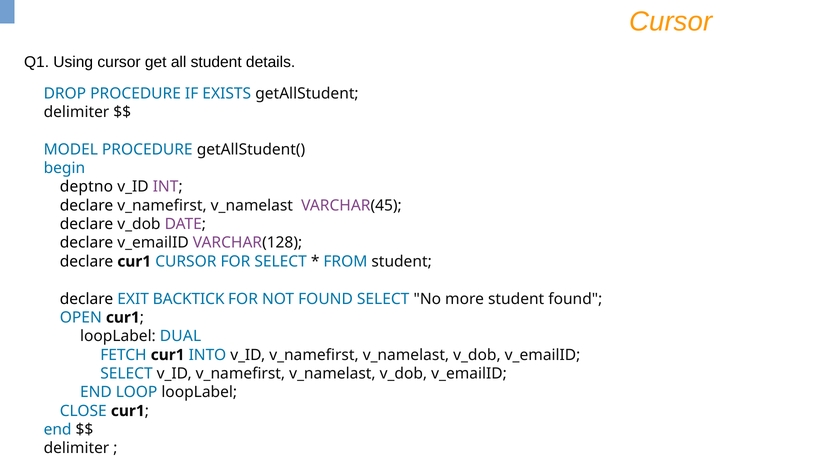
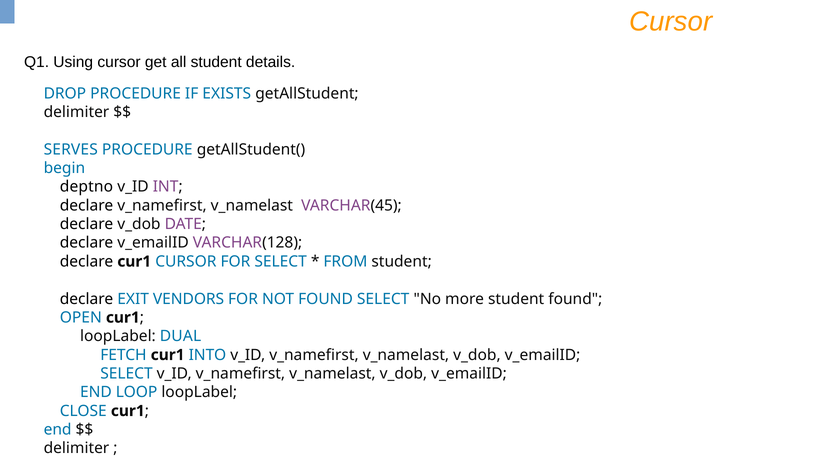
MODEL: MODEL -> SERVES (71, 149)
BACKTICK: BACKTICK -> VENDORS (189, 299)
